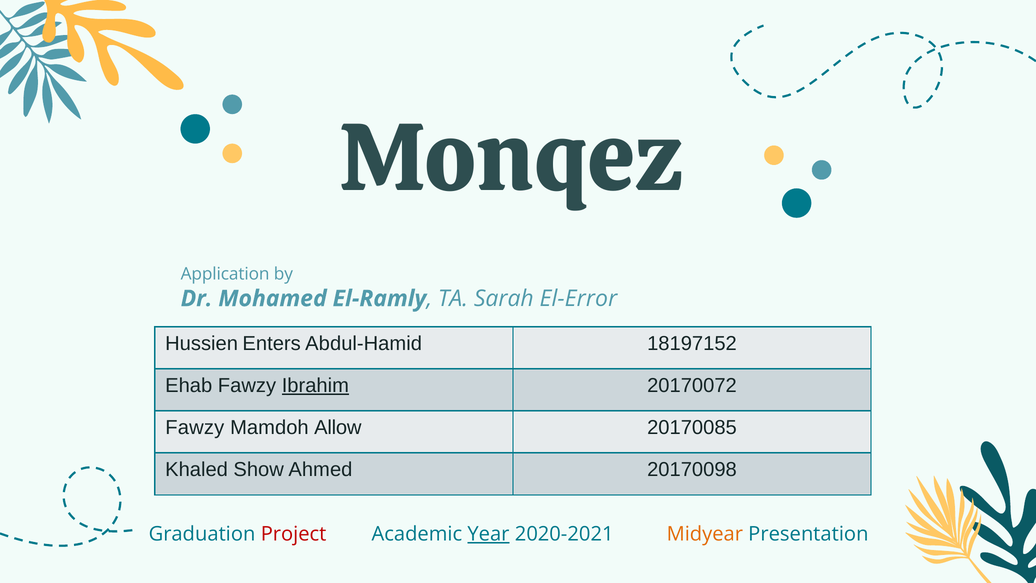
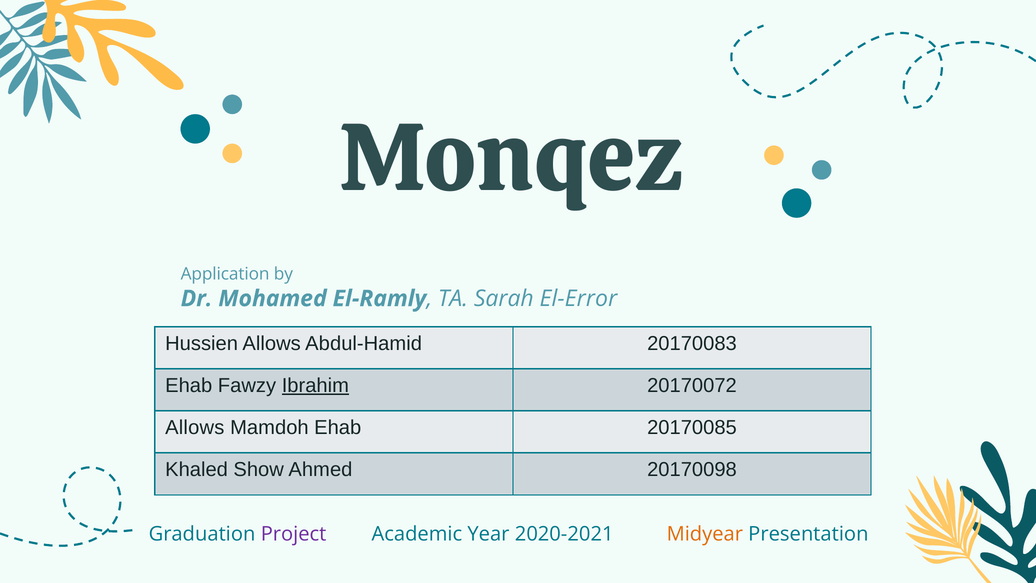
Hussien Enters: Enters -> Allows (272, 343)
18197152: 18197152 -> 20170083 (692, 343)
Fawzy: Fawzy -> Allows (195, 427)
Mamdoh Allow: Allow -> Ehab (338, 427)
Project colour: red -> purple (294, 534)
Year underline: present -> none (488, 534)
